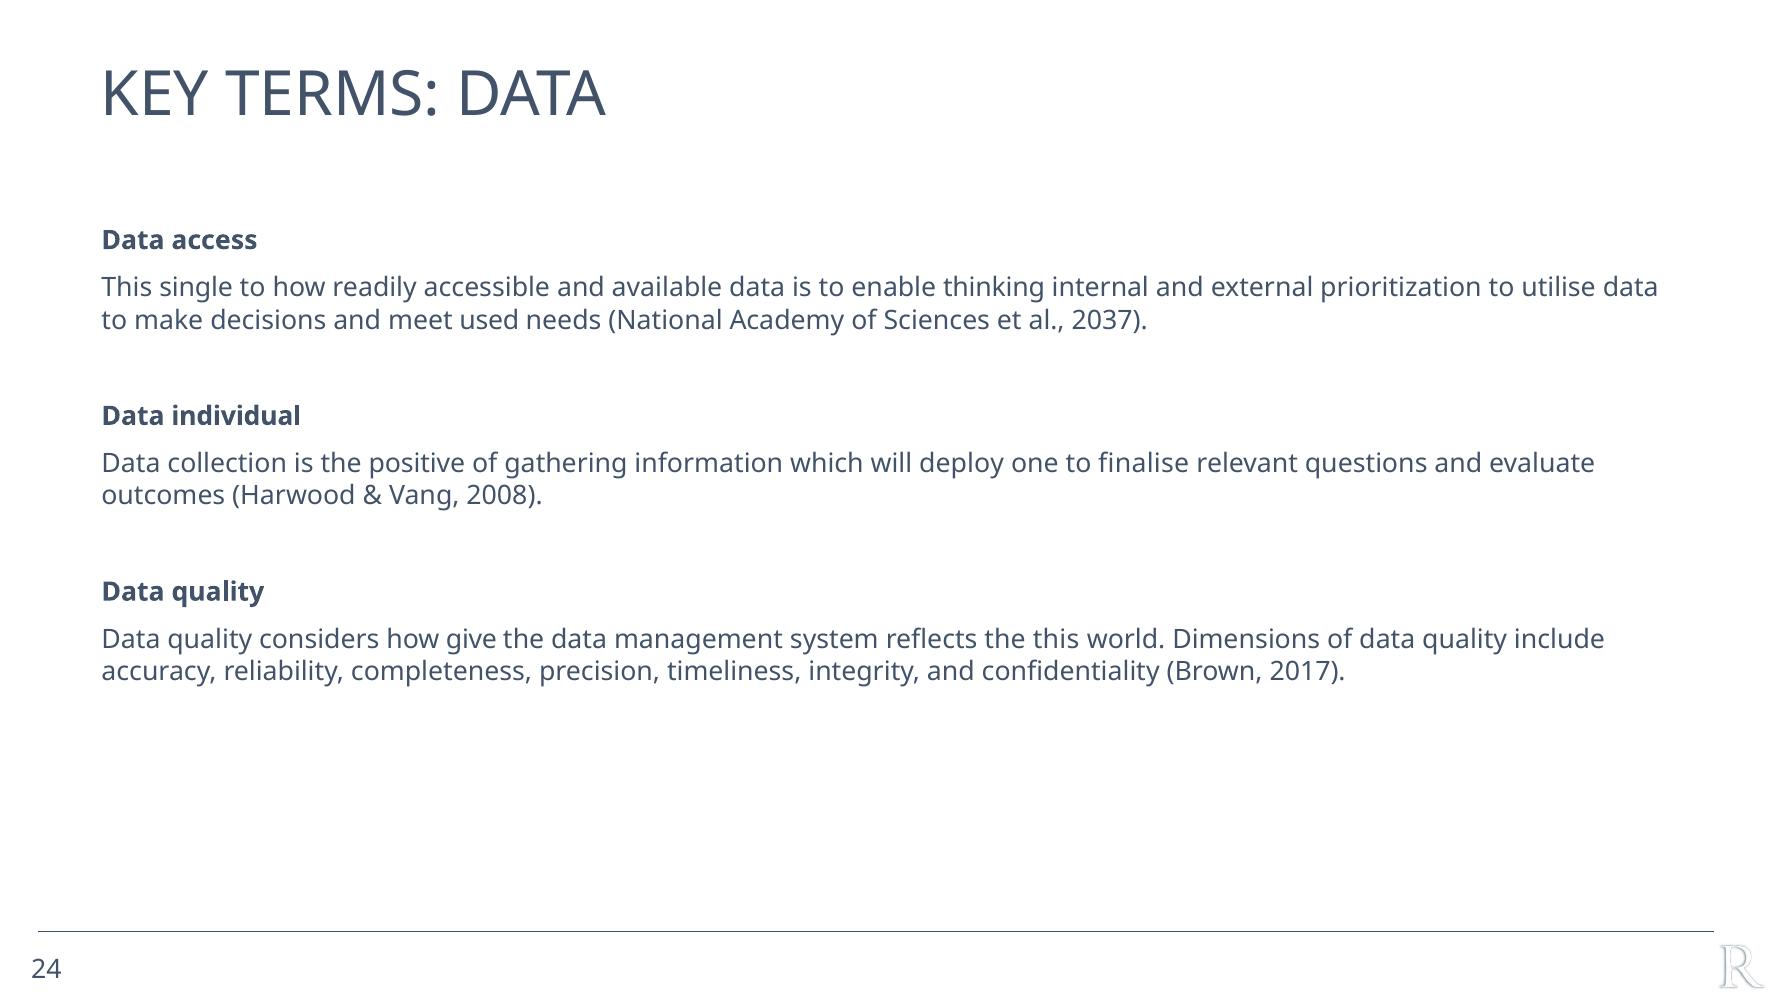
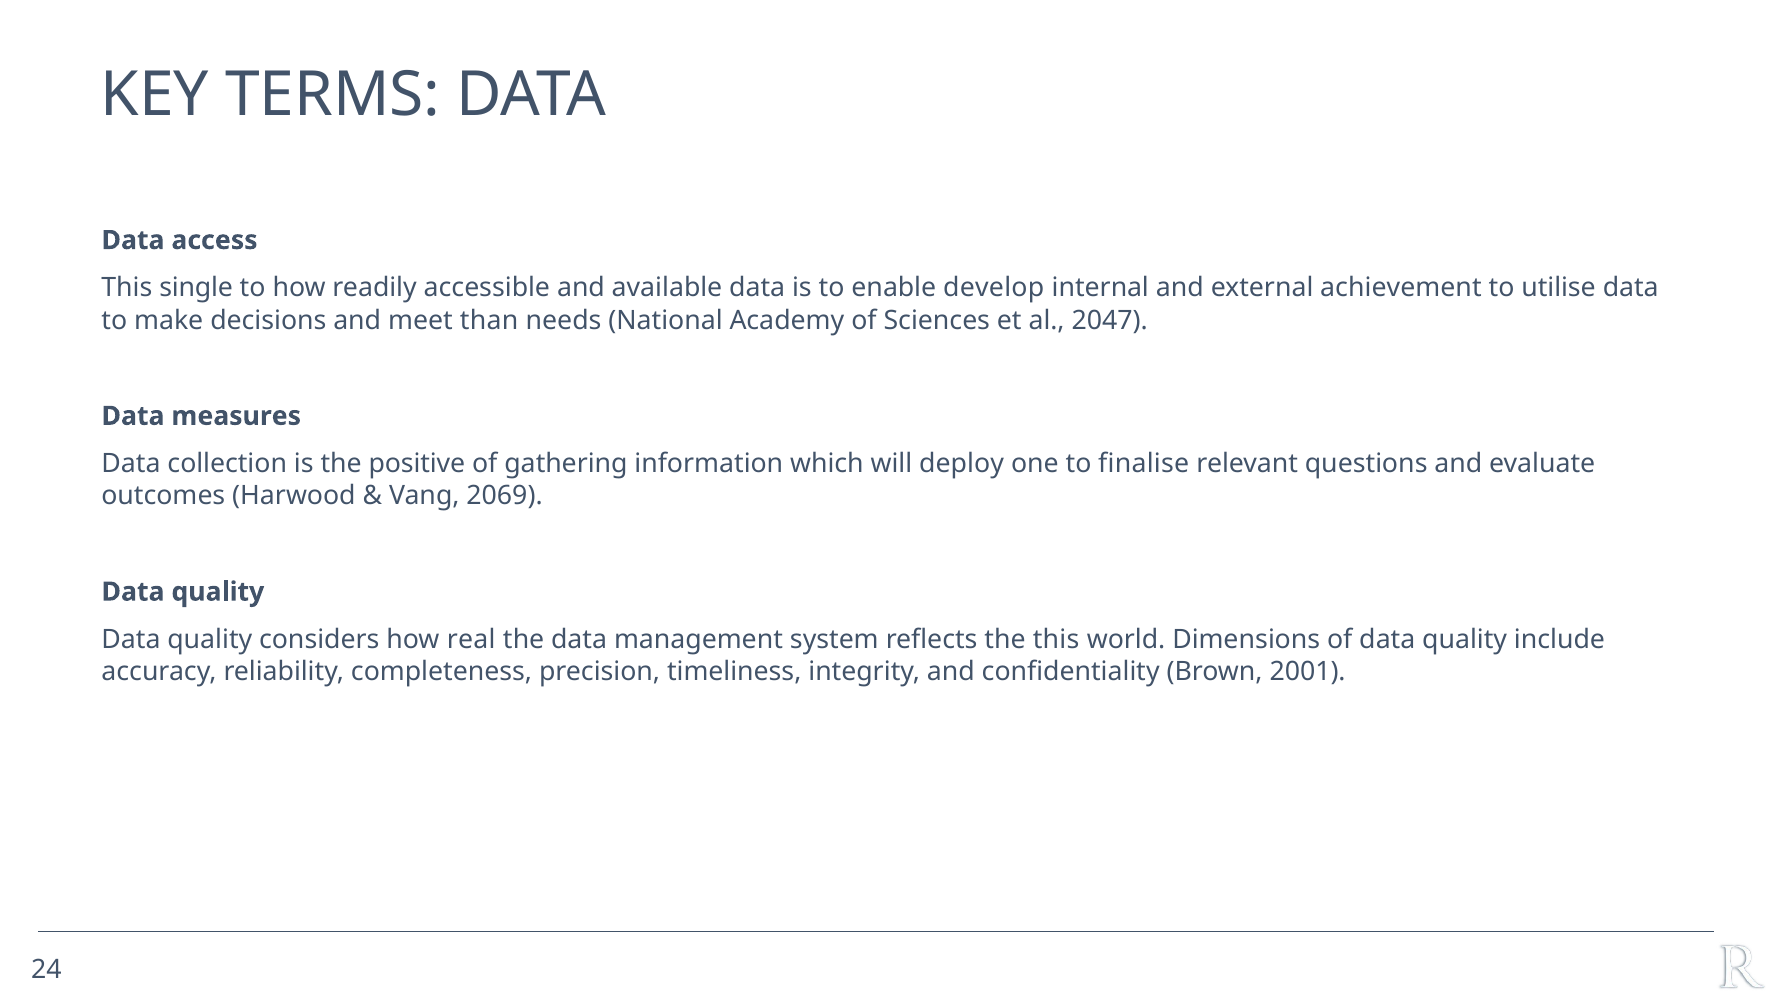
thinking: thinking -> develop (994, 288)
prioritization: prioritization -> achievement (1401, 288)
used: used -> than (489, 320)
2037: 2037 -> 2047 (1110, 320)
individual: individual -> measures (236, 416)
2008: 2008 -> 2069 (505, 496)
give: give -> real (471, 640)
2017: 2017 -> 2001 (1308, 672)
